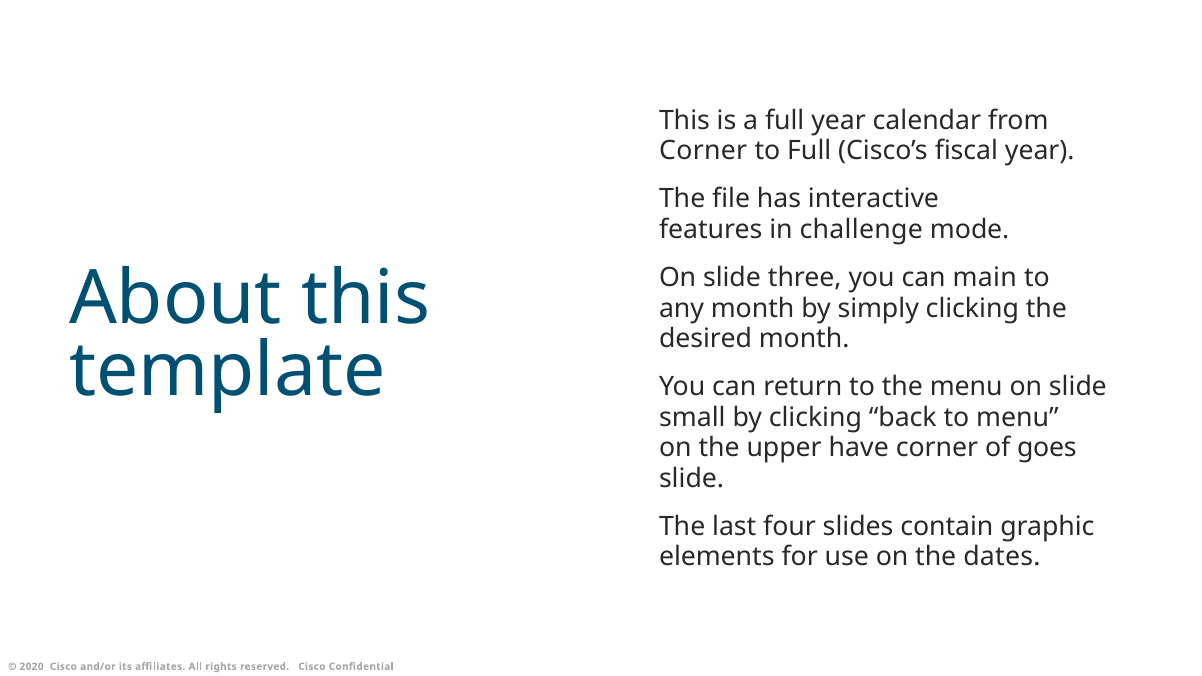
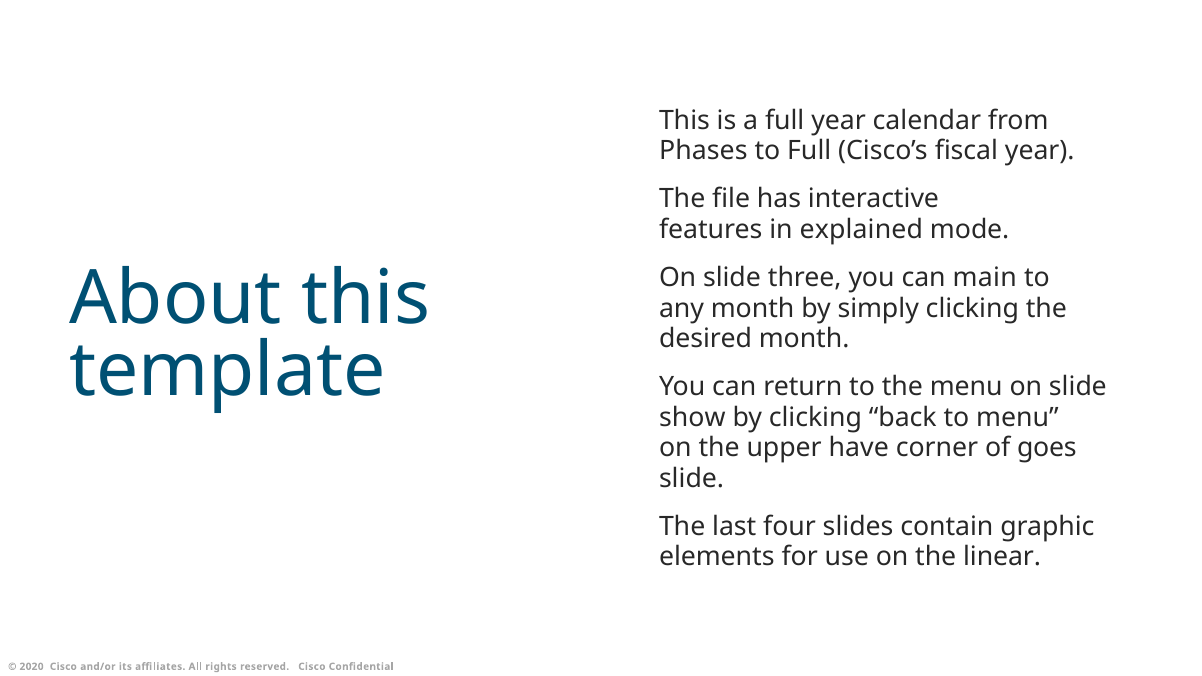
Corner: Corner -> Phases (703, 151)
challenge: challenge -> explained (861, 230)
small: small -> show (692, 418)
dates: dates -> linear (1002, 557)
